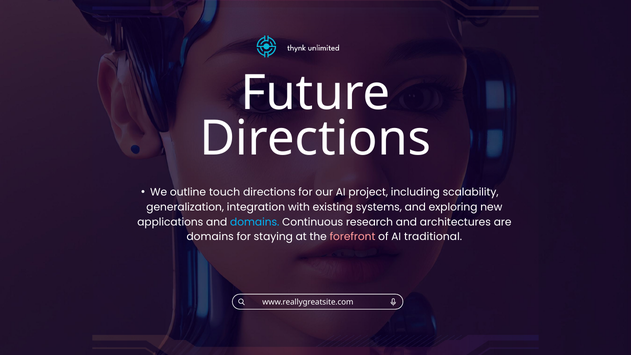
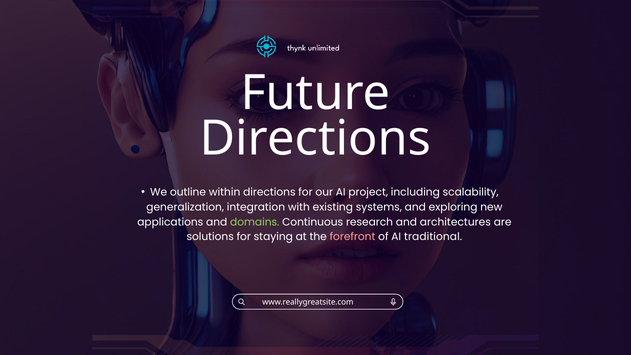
touch: touch -> within (225, 192)
domains colour: light blue -> light green (255, 222)
domains: domains -> solutions (210, 237)
